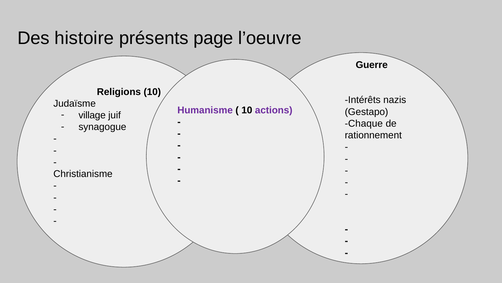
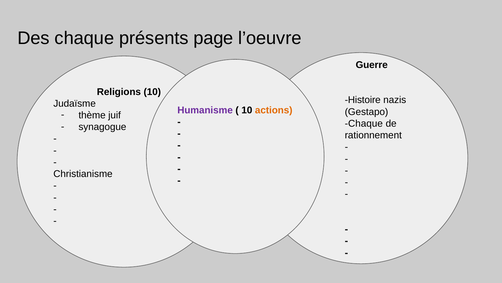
Des histoire: histoire -> chaque (84, 38)
Intérêts: Intérêts -> Histoire (363, 100)
actions colour: purple -> orange (274, 110)
village: village -> thème (92, 115)
